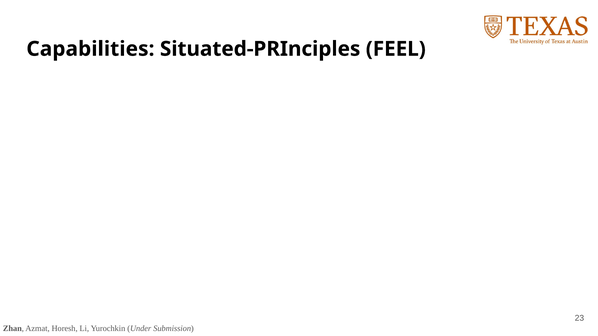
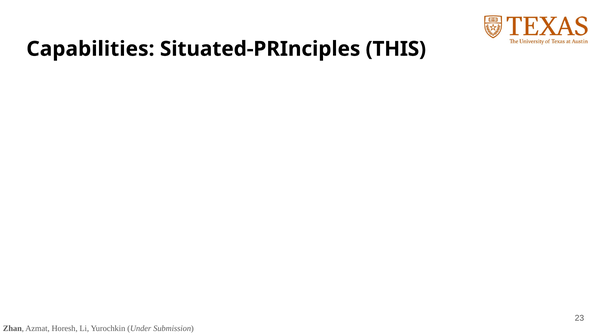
FEEL: FEEL -> THIS (396, 49)
